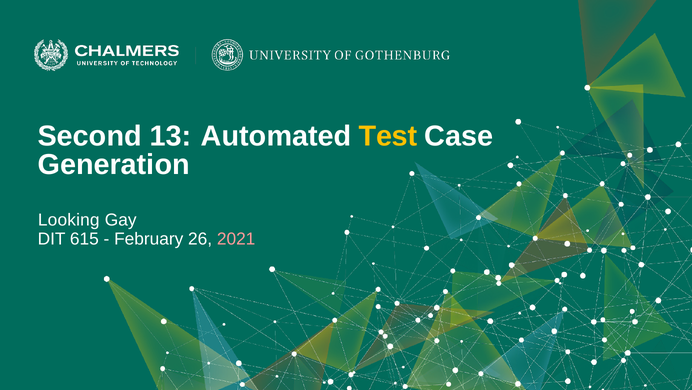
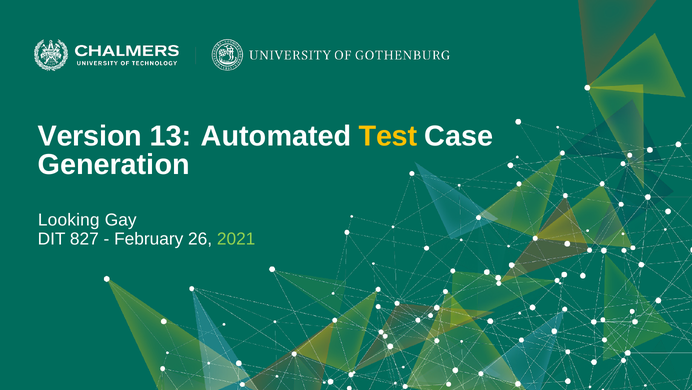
Second: Second -> Version (90, 136)
615: 615 -> 827 (84, 238)
2021 colour: pink -> light green (236, 238)
